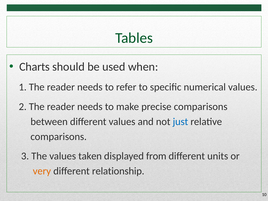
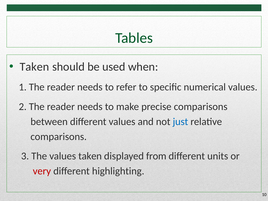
Charts: Charts -> Taken (34, 67)
very colour: orange -> red (42, 171)
relationship: relationship -> highlighting (118, 171)
